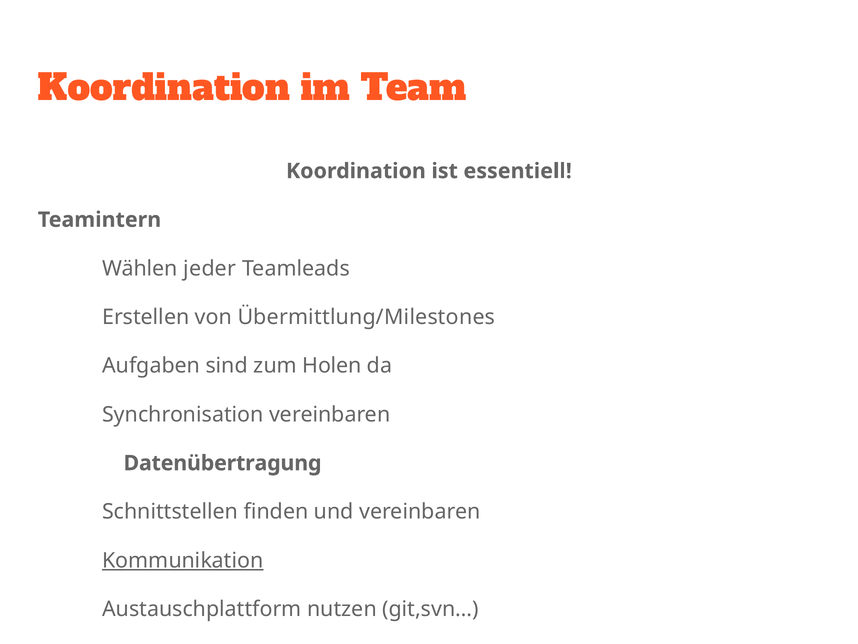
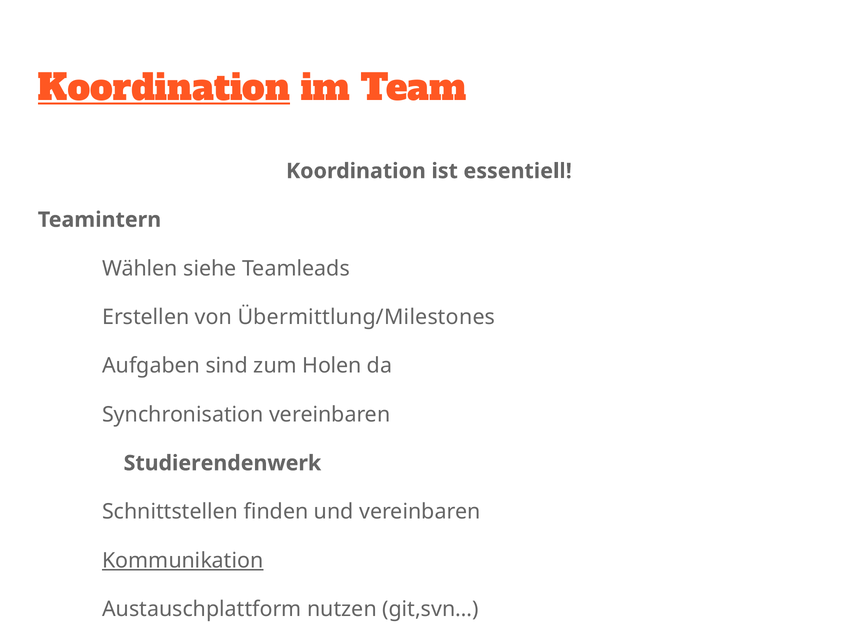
Koordination underline: none -> present (164, 88)
jeder: jeder -> siehe (210, 268)
Datenübertragung: Datenübertragung -> Studierendenwerk (222, 463)
